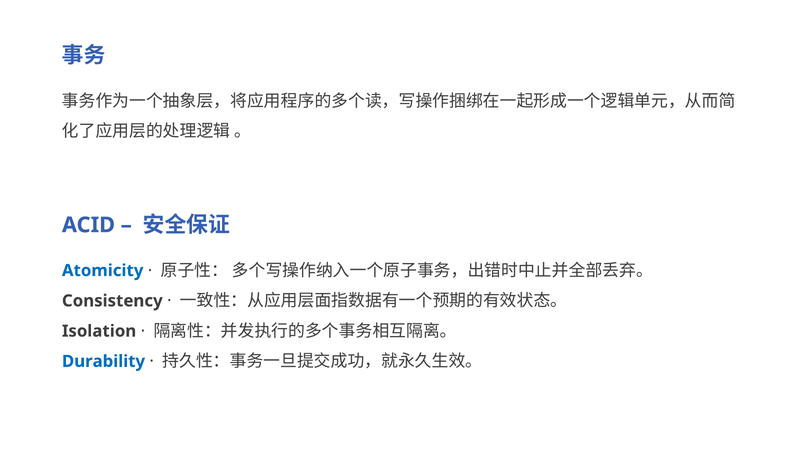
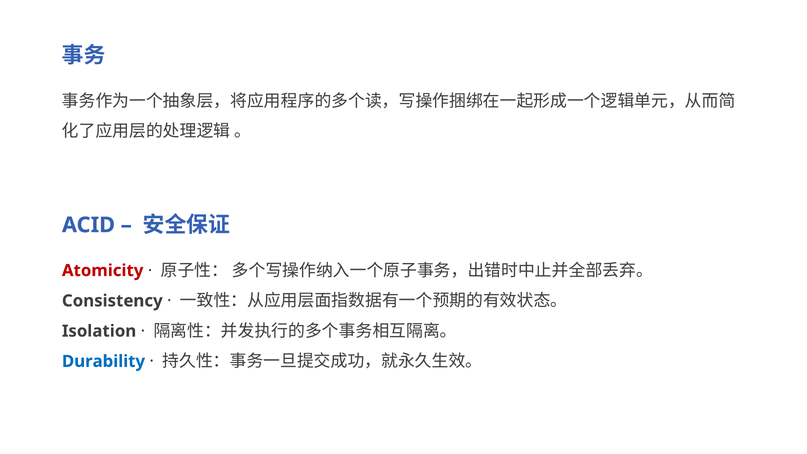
Atomicity colour: blue -> red (103, 271)
